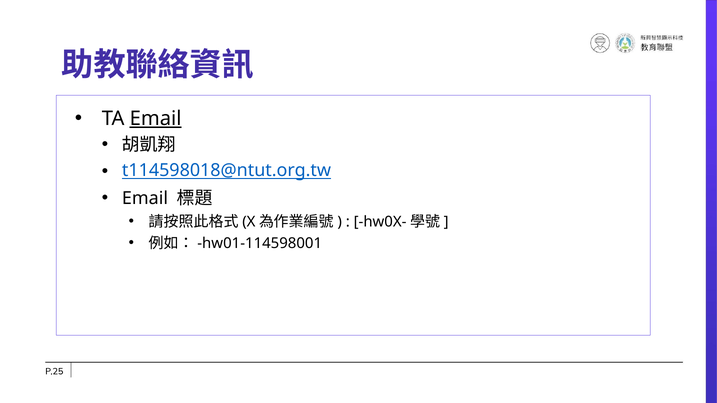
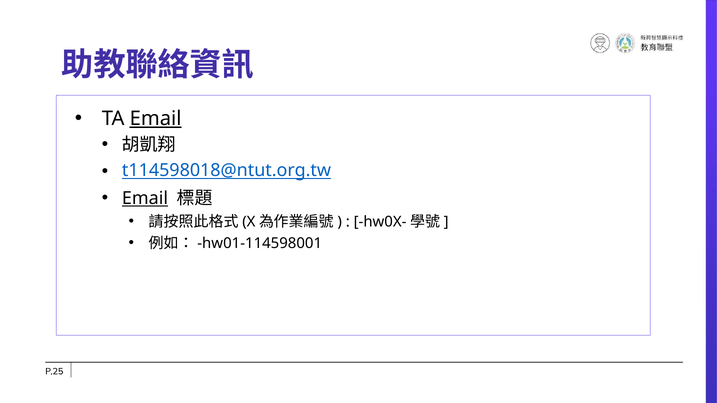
Email underline: none -> present (145, 199)
